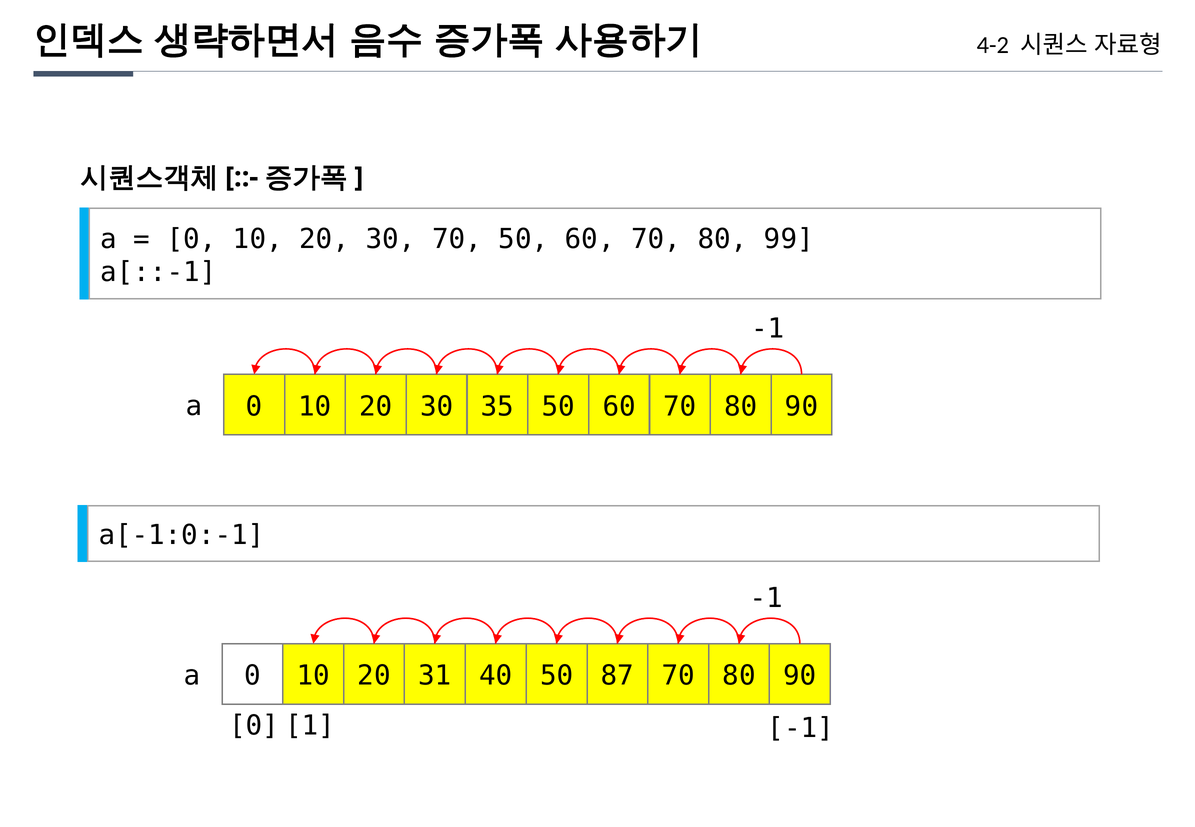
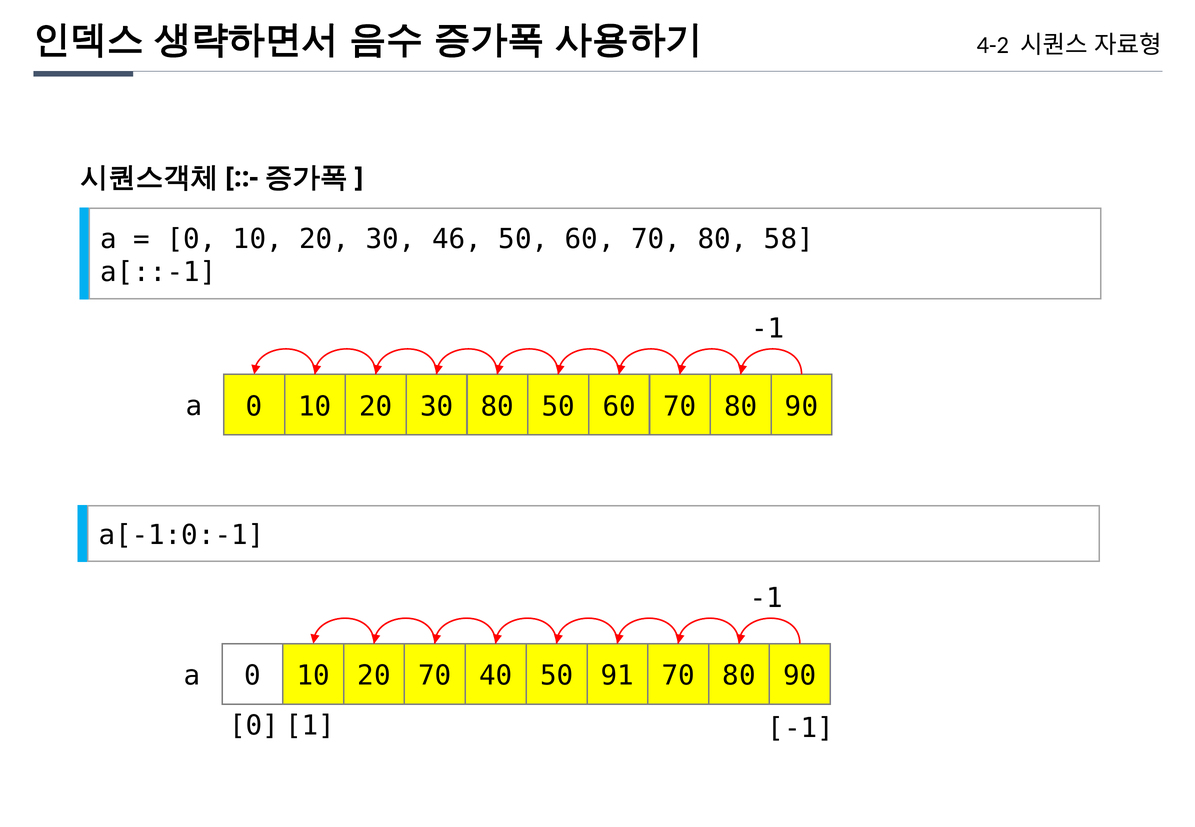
30 70: 70 -> 46 (457, 239)
99: 99 -> 58 (789, 239)
30 35: 35 -> 80 (497, 407)
20 31: 31 -> 70 (435, 676)
87: 87 -> 91 (617, 676)
